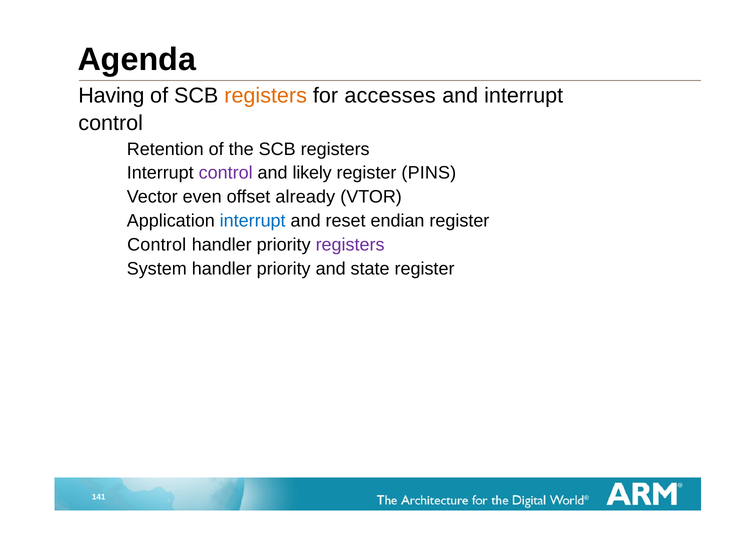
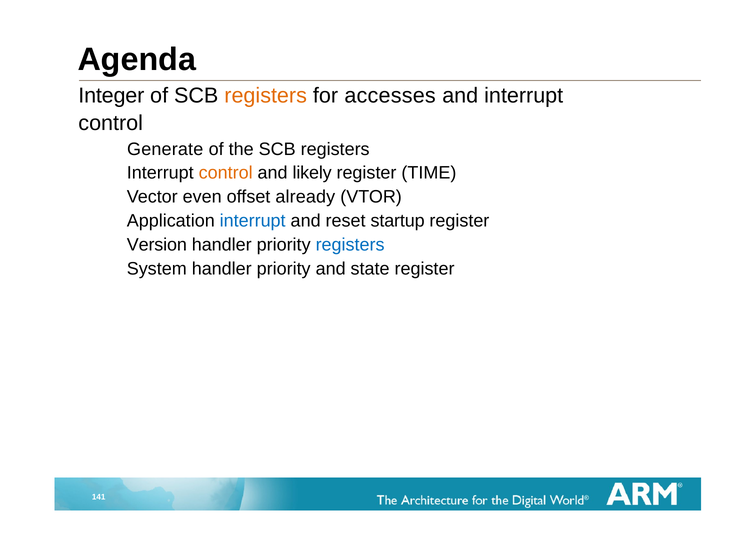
Having: Having -> Integer (111, 95)
Retention: Retention -> Generate (165, 149)
control colour: purple -> orange (226, 173)
PINS: PINS -> TIME (429, 173)
endian: endian -> startup (398, 221)
Control: Control -> Version (157, 244)
registers colour: purple -> blue (350, 244)
